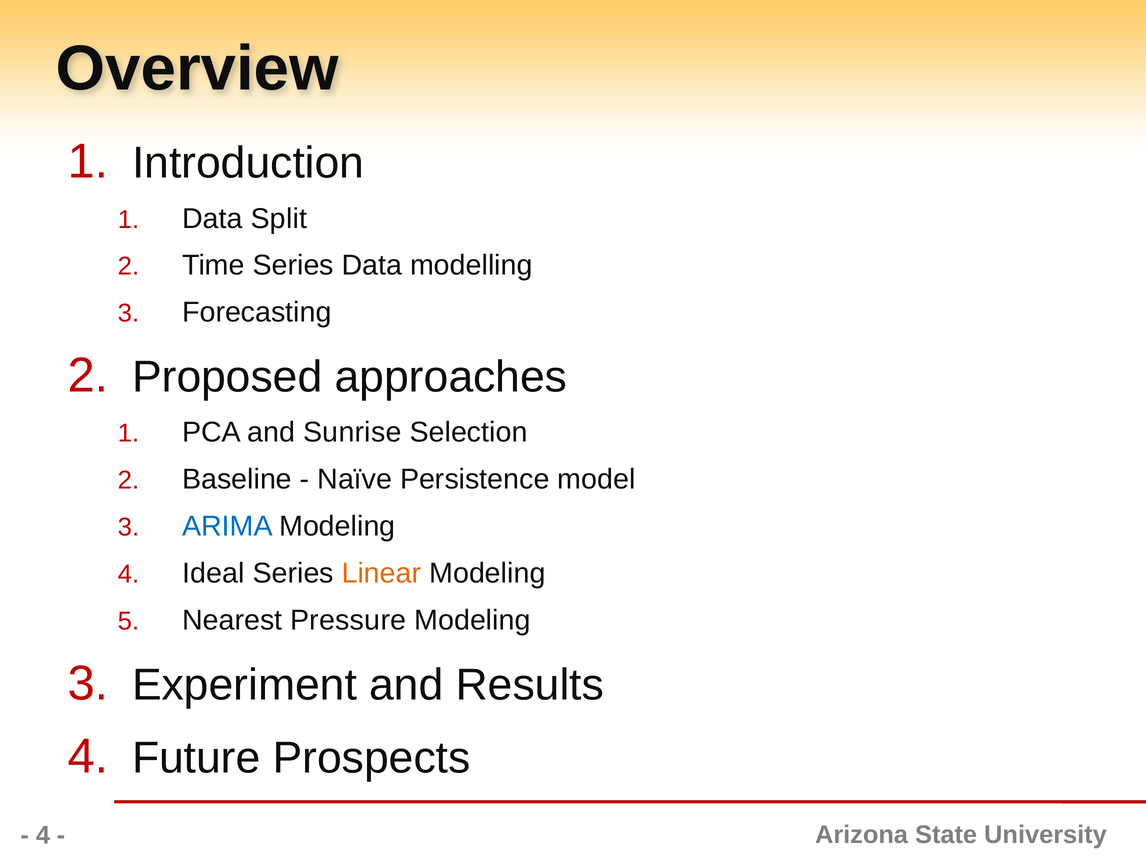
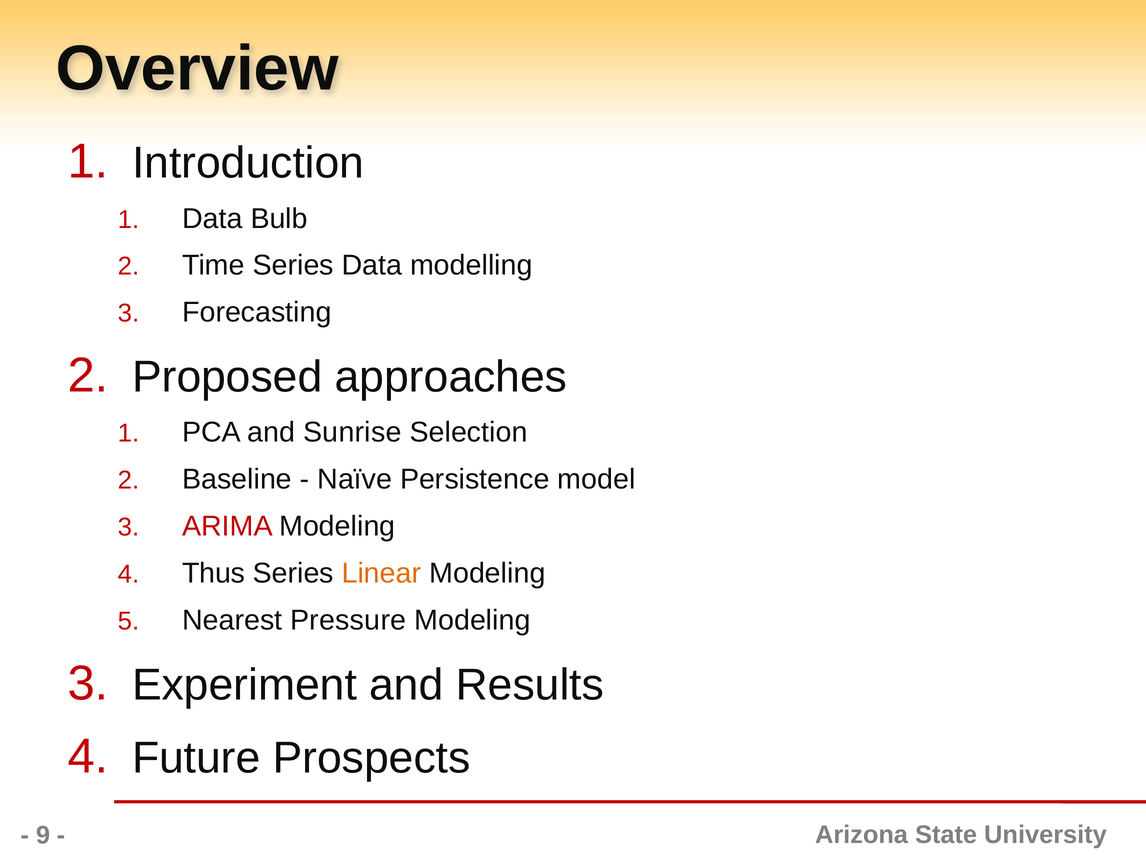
Split: Split -> Bulb (279, 219)
ARIMA colour: blue -> red (228, 527)
Ideal: Ideal -> Thus (214, 574)
4: 4 -> 9 (43, 836)
